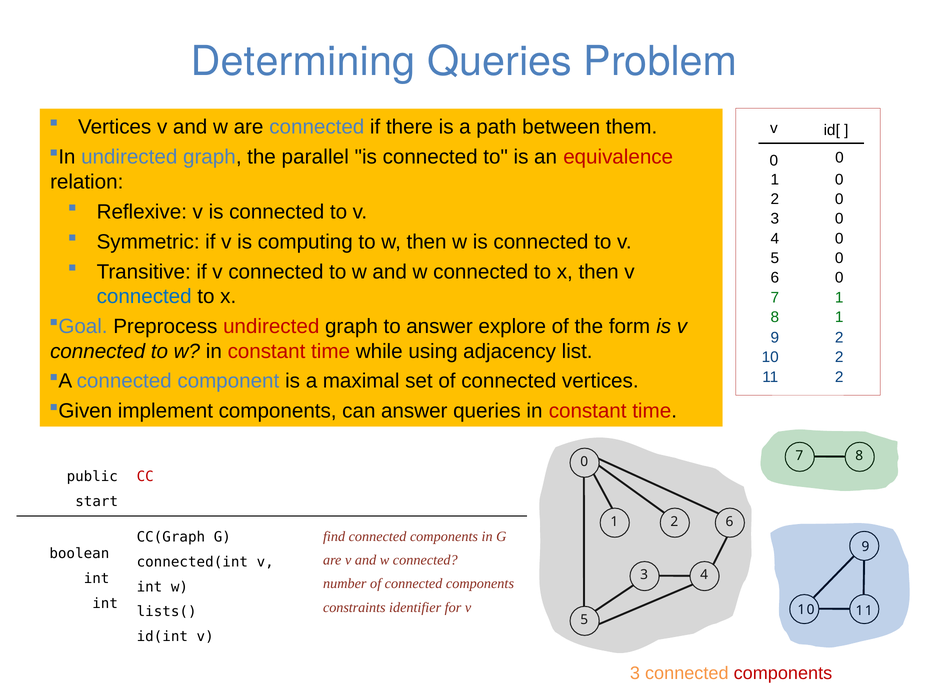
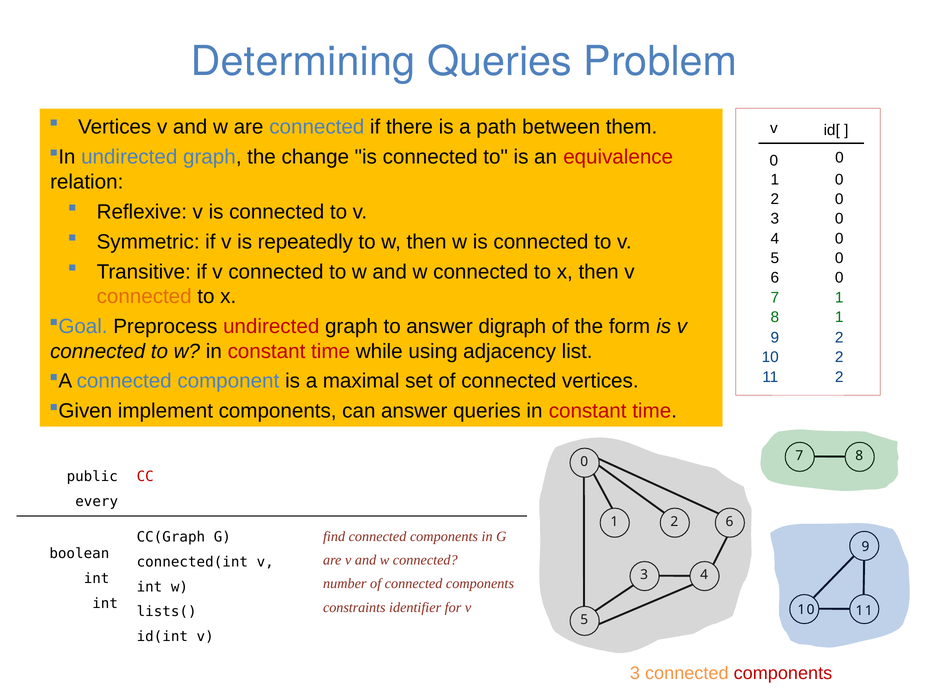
parallel: parallel -> change (315, 157)
computing: computing -> repeatedly (305, 242)
connected colour: blue -> orange (144, 297)
explore: explore -> digraph (512, 327)
start: start -> every (97, 502)
